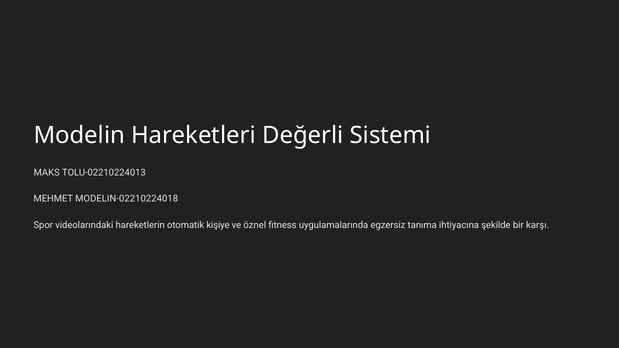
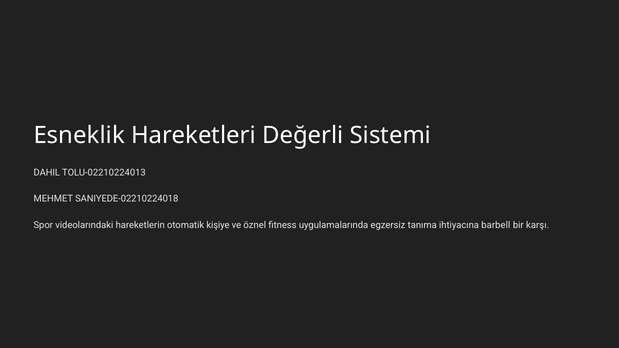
Modelin: Modelin -> Esneklik (79, 135)
MAKS: MAKS -> DAHIL (47, 173)
MODELIN-02210224018: MODELIN-02210224018 -> SANIYEDE-02210224018 (127, 199)
şekilde: şekilde -> barbell (496, 225)
